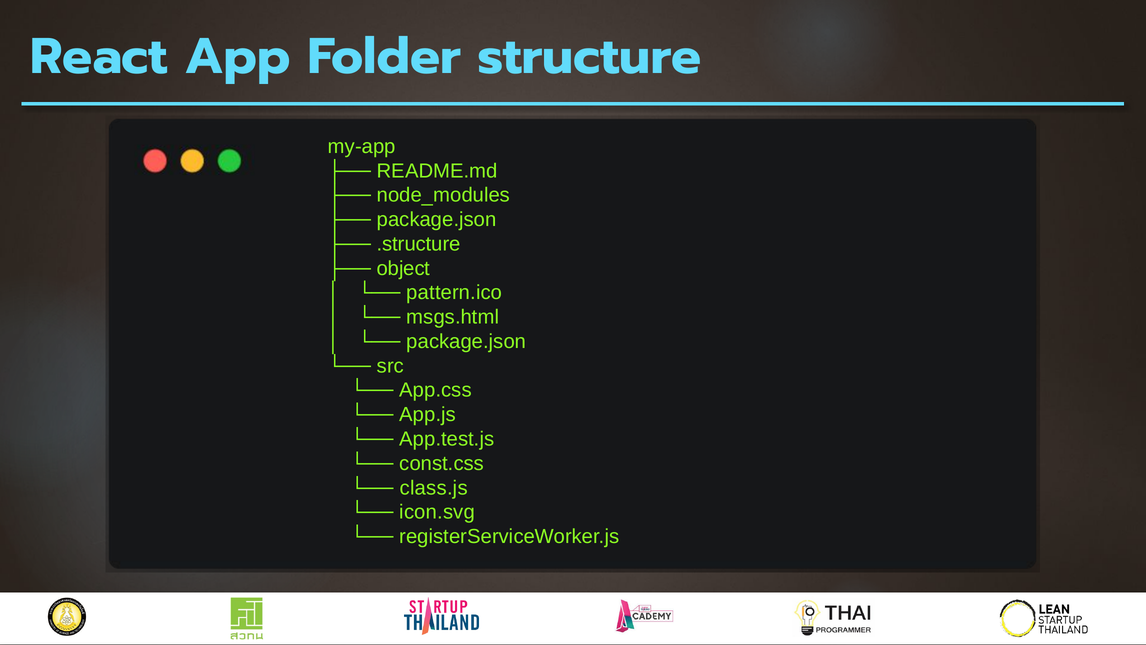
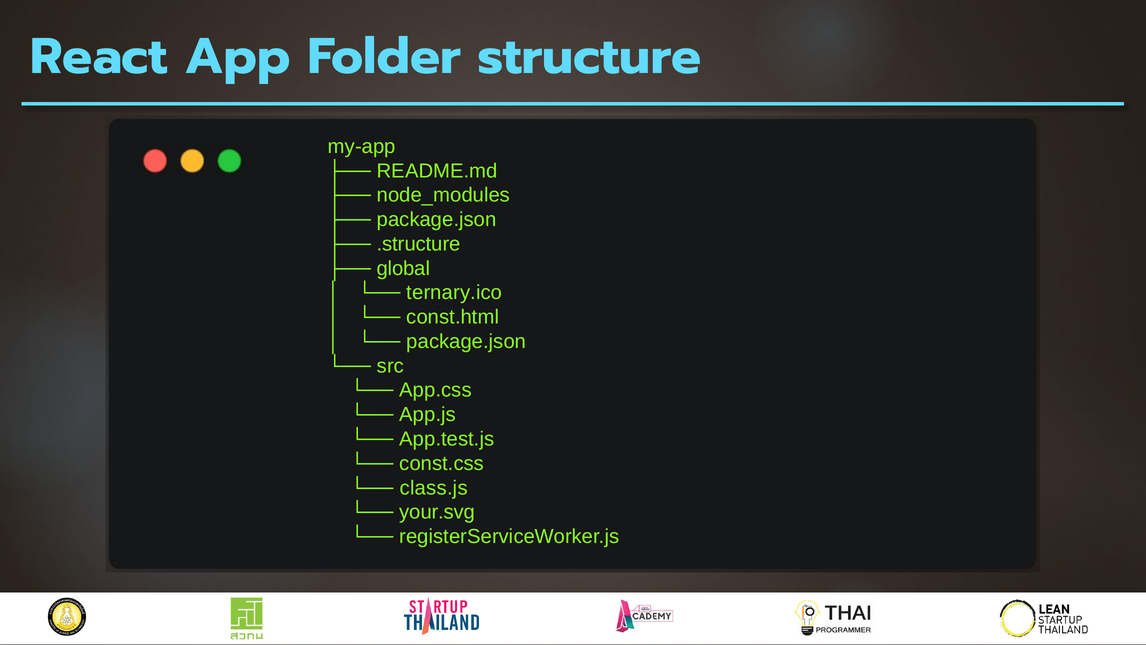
object: object -> global (403, 268)
pattern.ico: pattern.ico -> ternary.ico (454, 293)
msgs.html: msgs.html -> const.html (453, 317)
icon.svg: icon.svg -> your.svg (437, 512)
